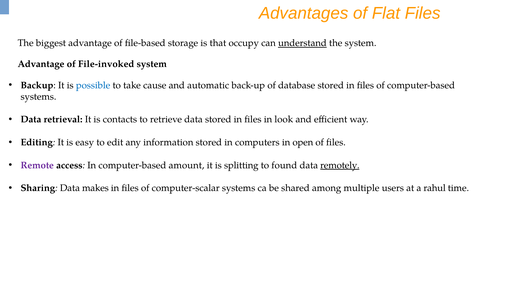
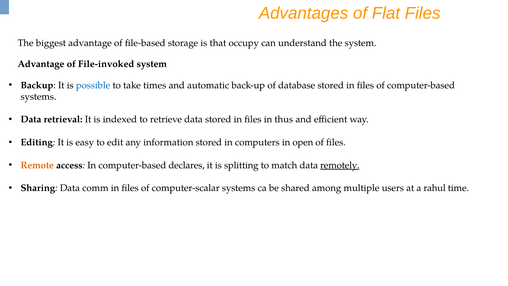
understand underline: present -> none (302, 43)
cause: cause -> times (155, 85)
contacts: contacts -> indexed (120, 119)
look: look -> thus (284, 119)
Remote colour: purple -> orange (37, 165)
amount: amount -> declares (187, 165)
found: found -> match (284, 165)
makes: makes -> comm (95, 188)
